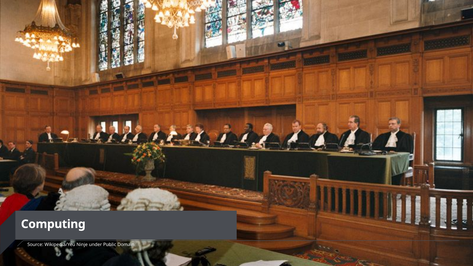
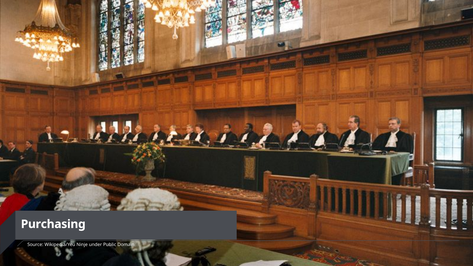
Computing: Computing -> Purchasing (53, 224)
